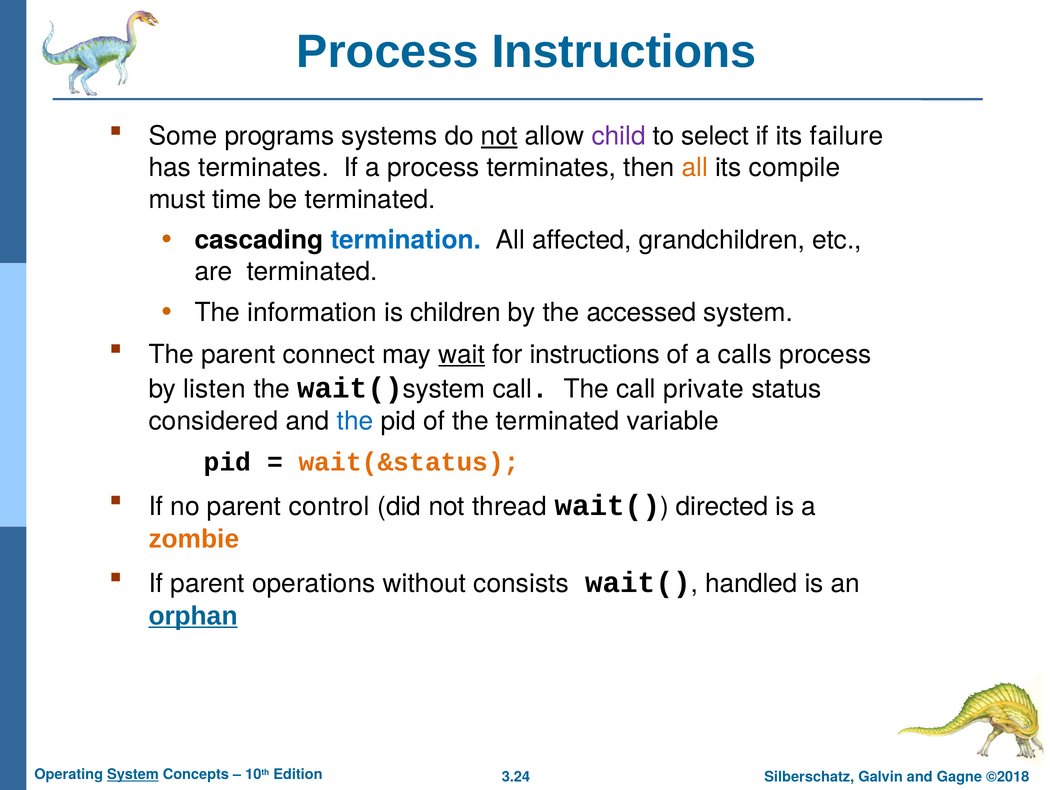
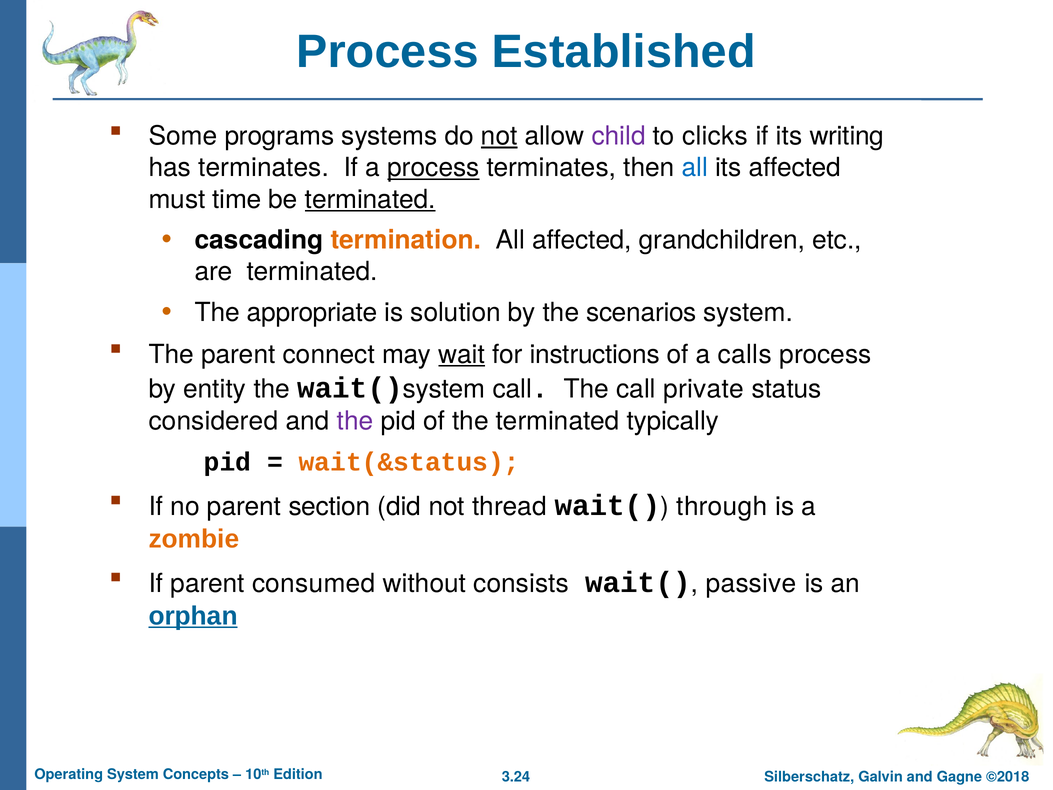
Process Instructions: Instructions -> Established (624, 52)
select: select -> clicks (715, 136)
failure: failure -> writing (847, 136)
process underline: none -> present (433, 168)
all colour: orange -> blue (695, 168)
its compile: compile -> affected (795, 168)
terminated underline: none -> present (370, 199)
termination colour: blue -> orange (406, 240)
information: information -> appropriate (312, 312)
children: children -> solution (456, 312)
accessed: accessed -> scenarios (641, 312)
listen: listen -> entity (215, 389)
the colour: blue -> purple (355, 421)
variable: variable -> typically (673, 421)
control: control -> section (329, 507)
directed: directed -> through (722, 507)
operations: operations -> consumed (314, 584)
handled: handled -> passive (751, 584)
System underline: present -> none (133, 774)
